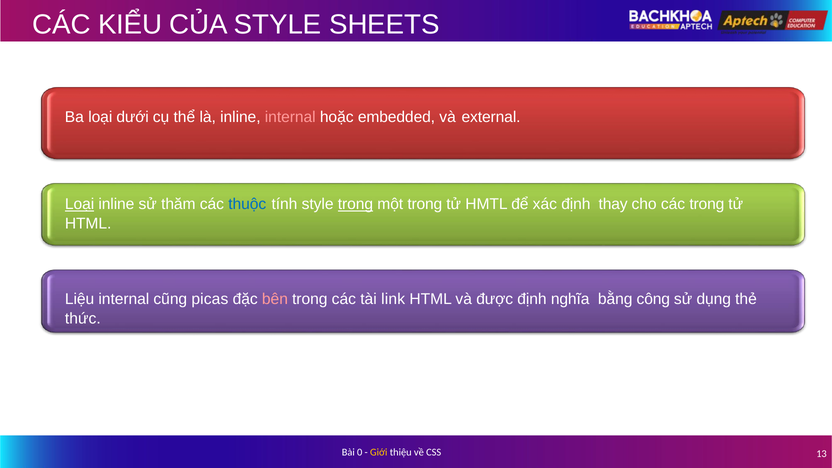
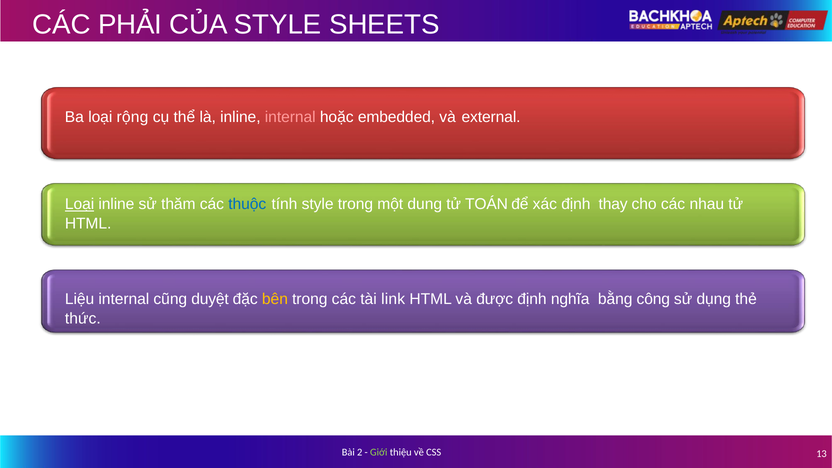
KIỂU: KIỂU -> PHẢI (130, 25)
dưới: dưới -> rộng (132, 117)
trong underline: present -> none (355, 204)
một trong: trong -> dung (425, 204)
HMTL: HMTL -> TOÁN (487, 204)
các trong: trong -> nhau (707, 204)
picas: picas -> duyệt (210, 299)
bên colour: pink -> yellow (275, 299)
0: 0 -> 2 (360, 452)
Giới colour: yellow -> light green (379, 452)
